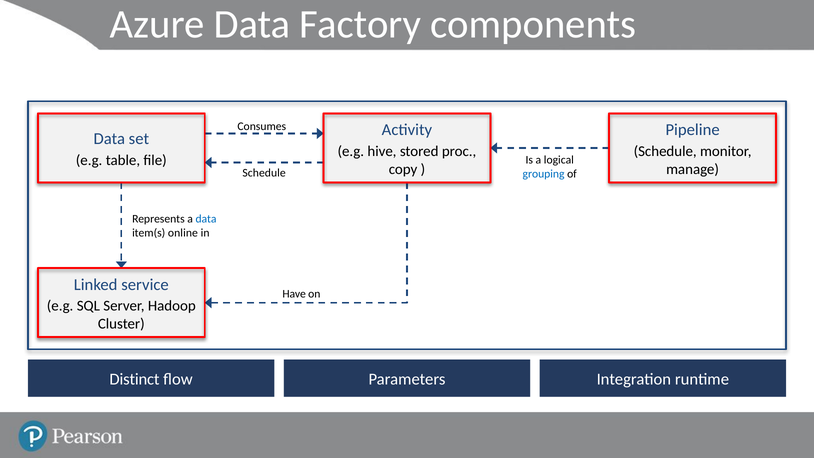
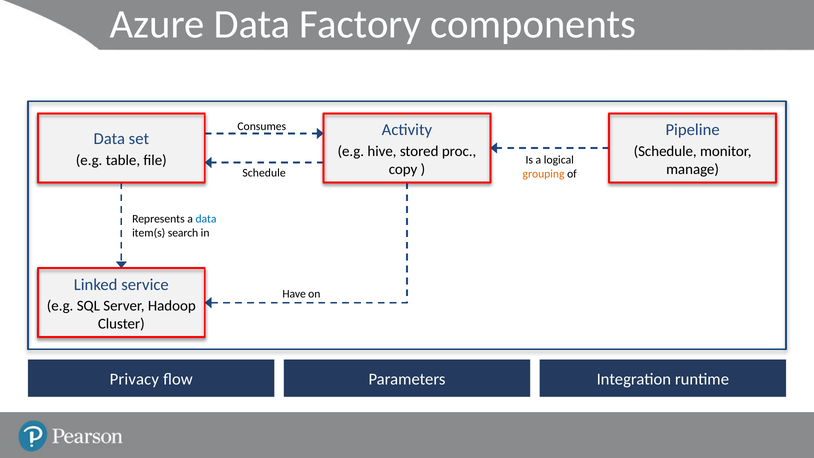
grouping colour: blue -> orange (544, 174)
online: online -> search (183, 233)
Distinct: Distinct -> Privacy (134, 379)
